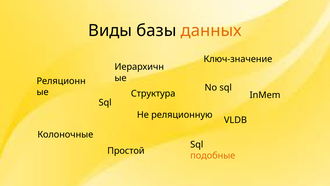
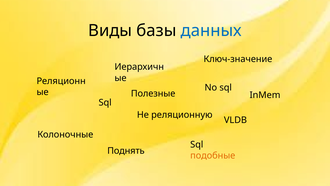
данных colour: orange -> blue (211, 31)
Структура: Структура -> Полезные (153, 93)
Простой: Простой -> Поднять (126, 151)
